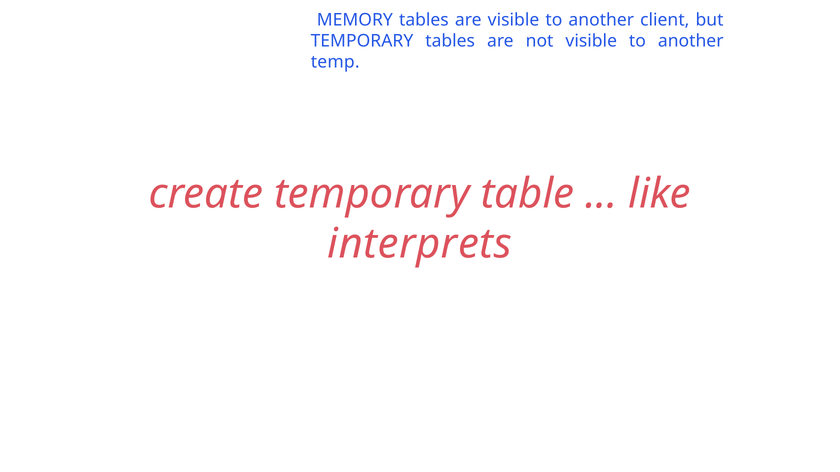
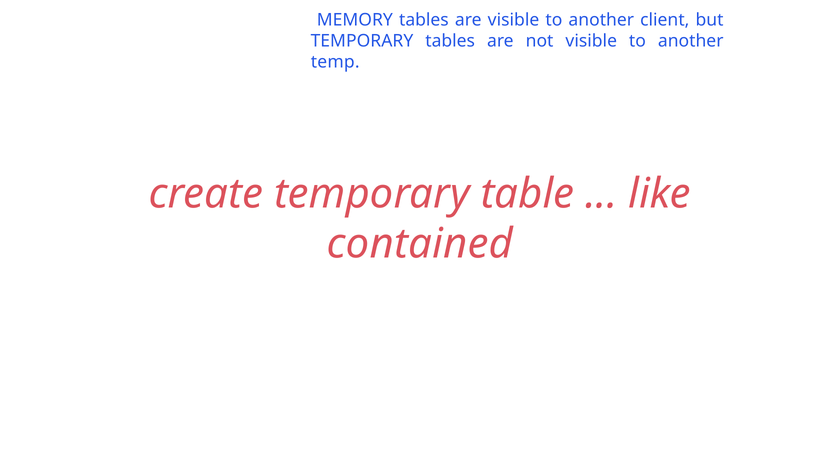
interprets: interprets -> contained (420, 244)
